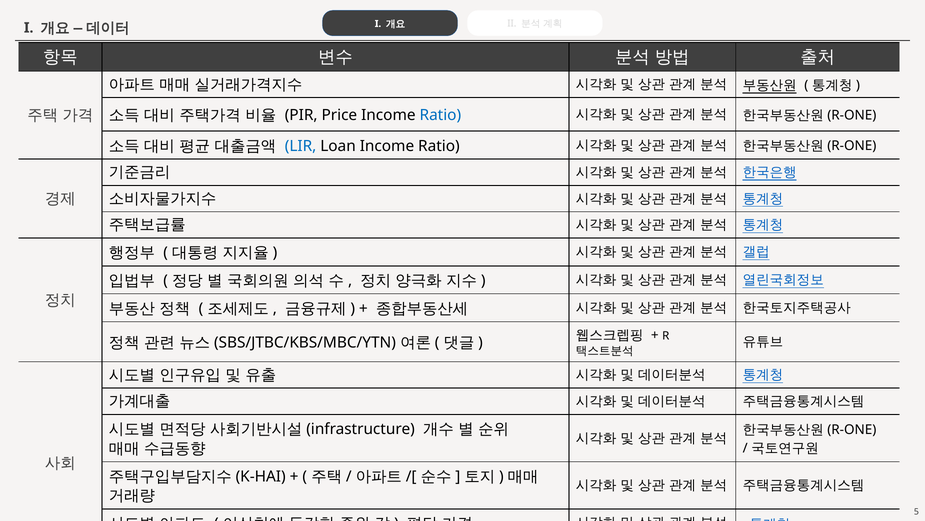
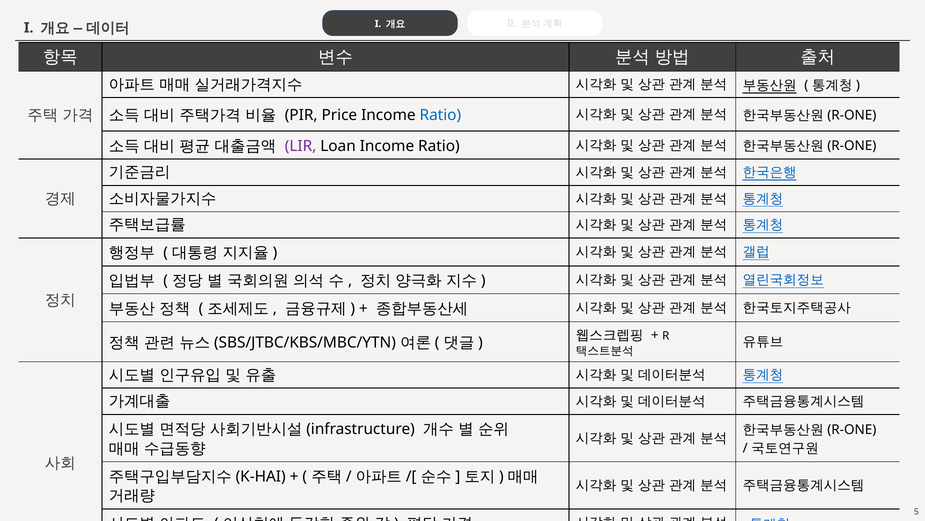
LIR colour: blue -> purple (301, 146)
